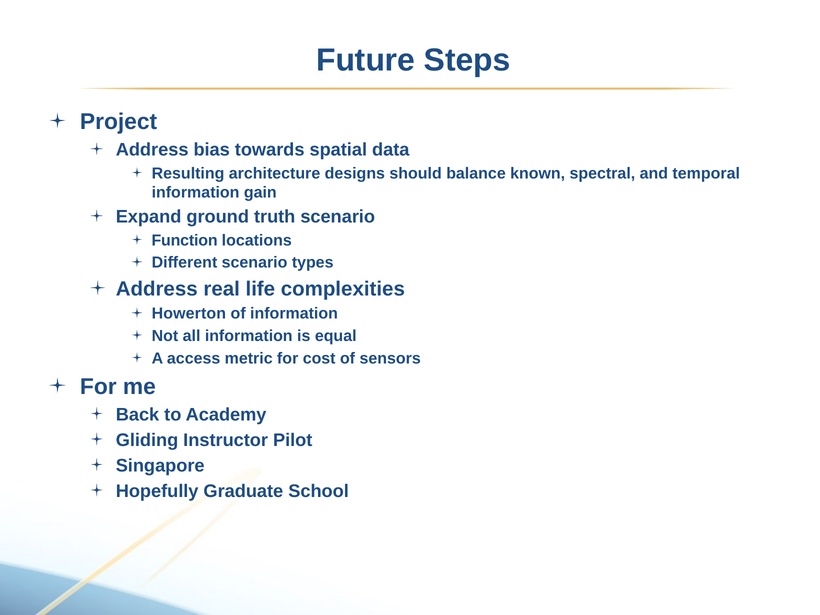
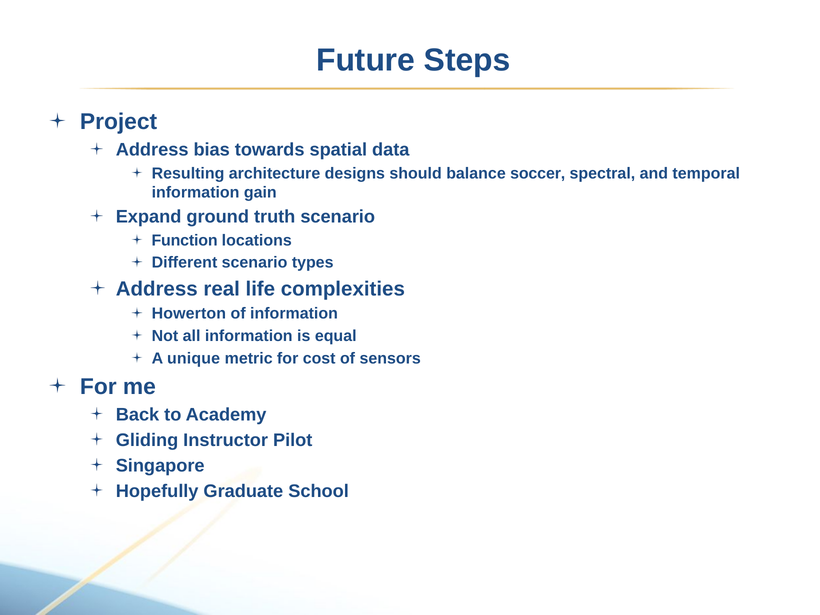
known: known -> soccer (538, 173)
access: access -> unique (194, 358)
